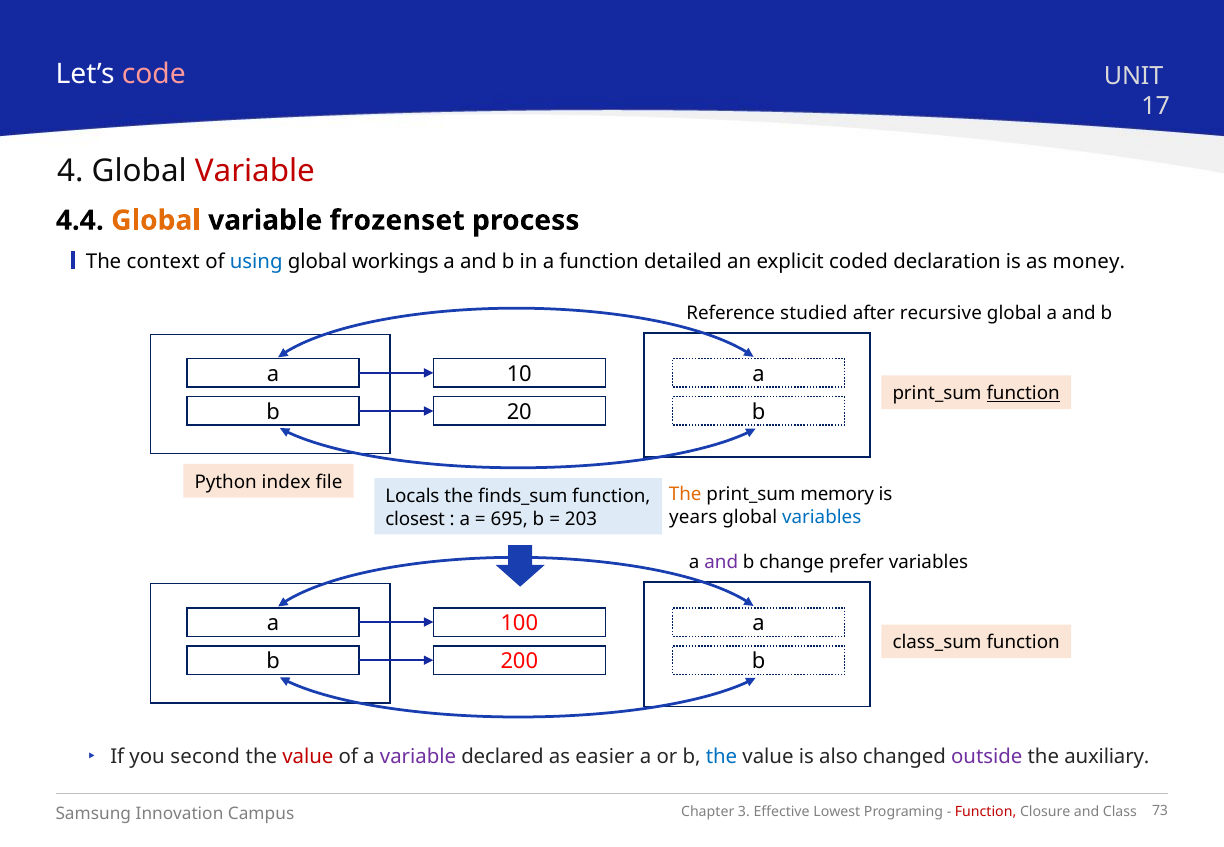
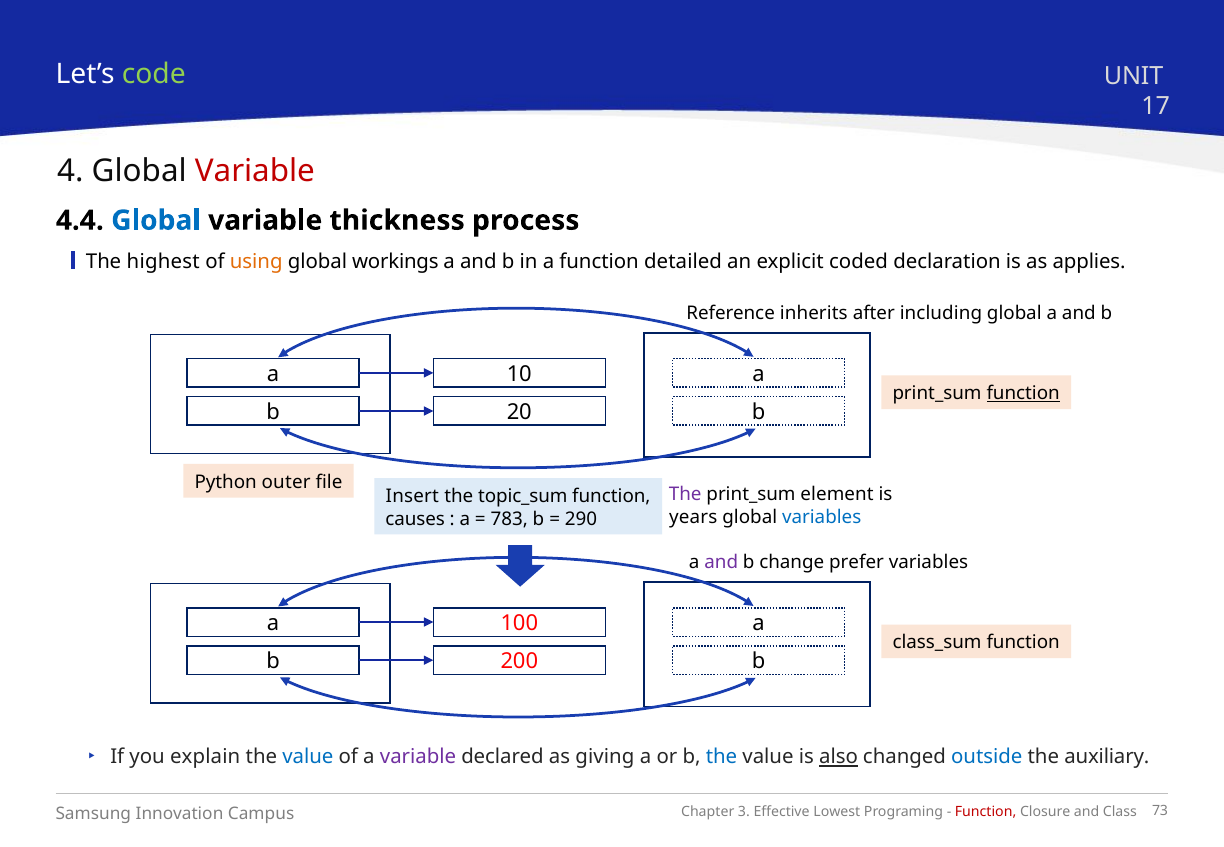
code colour: pink -> light green (154, 74)
Global colour: orange -> blue (156, 221)
frozenset: frozenset -> thickness (397, 221)
context: context -> highest (163, 261)
using colour: blue -> orange (256, 261)
money: money -> applies (1089, 261)
studied: studied -> inherits (814, 313)
recursive: recursive -> including (941, 313)
index: index -> outer (286, 482)
The colour: orange -> purple (685, 494)
memory: memory -> element (837, 494)
Locals: Locals -> Insert (412, 496)
finds_sum: finds_sum -> topic_sum (523, 496)
closest: closest -> causes (415, 519)
695: 695 -> 783 (509, 519)
203: 203 -> 290 (581, 519)
second: second -> explain (205, 758)
value colour: red -> blue (308, 758)
easier: easier -> giving (605, 758)
also underline: none -> present (838, 758)
outside colour: purple -> blue (987, 758)
